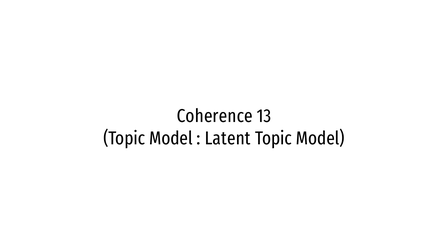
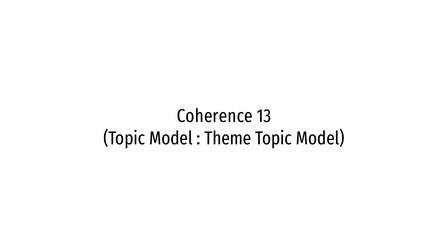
Latent: Latent -> Theme (228, 138)
